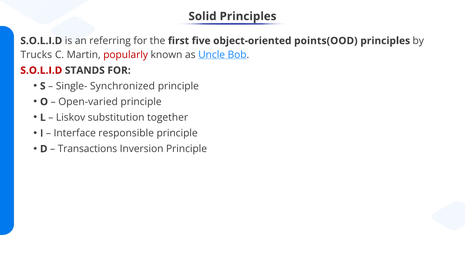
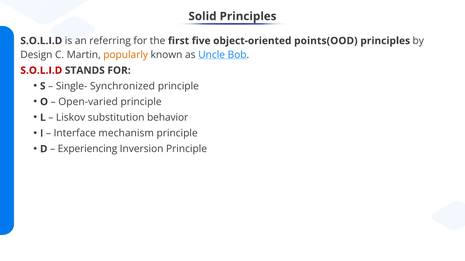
Trucks: Trucks -> Design (36, 55)
popularly colour: red -> orange (126, 55)
together: together -> behavior (168, 118)
responsible: responsible -> mechanism (126, 133)
Transactions: Transactions -> Experiencing (87, 149)
